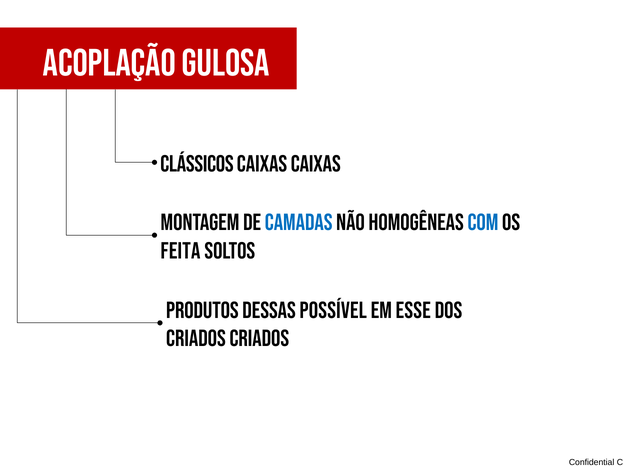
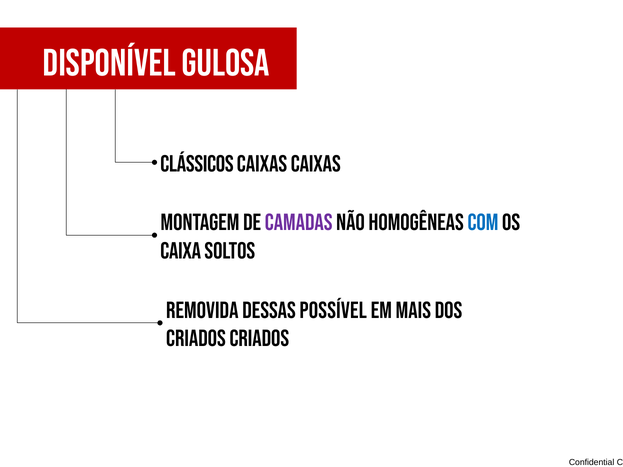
ACOPLAÇÃO: ACOPLAÇÃO -> DISPONÍVEL (109, 63)
camadas colour: blue -> purple (299, 223)
feita: feita -> caixa (181, 251)
Produtos: Produtos -> Removida (202, 311)
esse: esse -> mais (413, 311)
